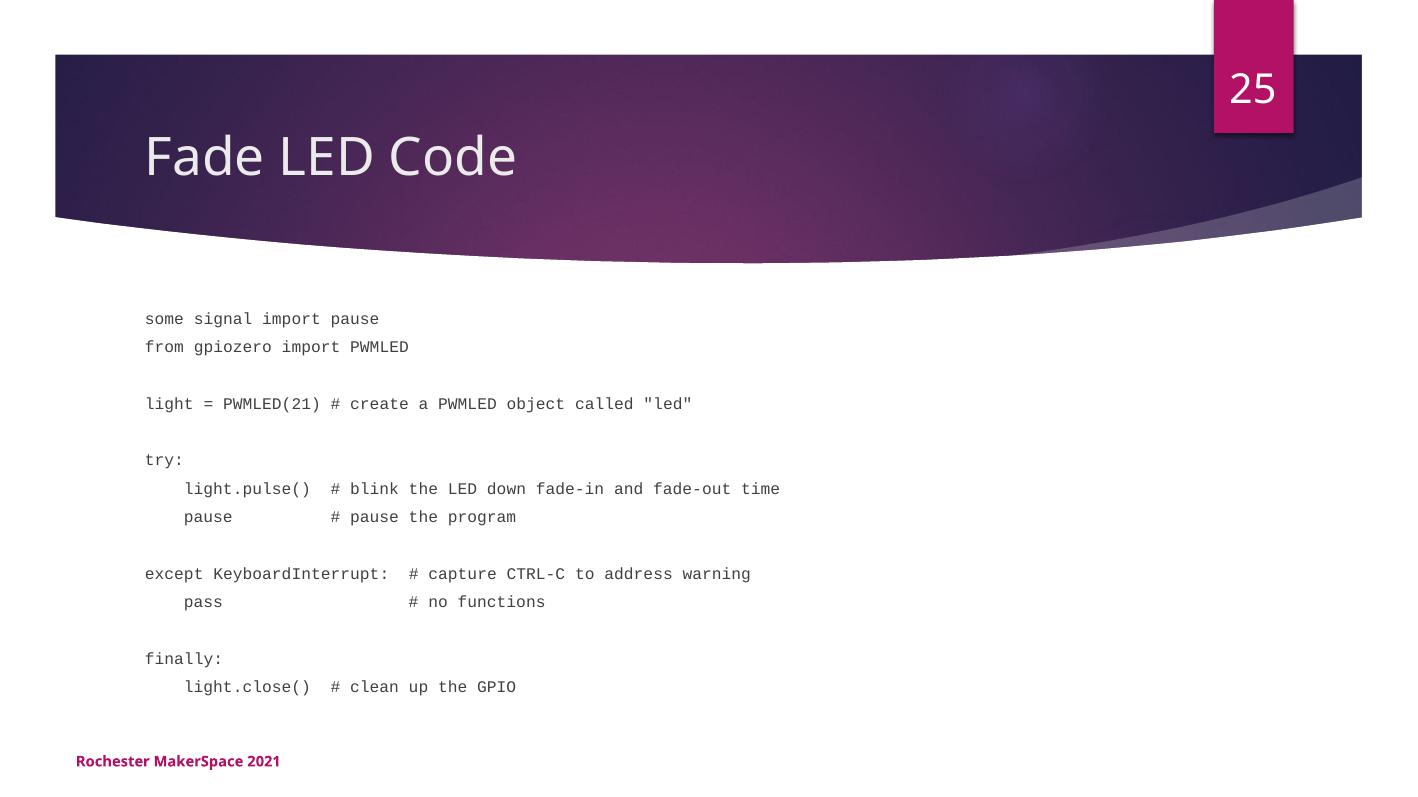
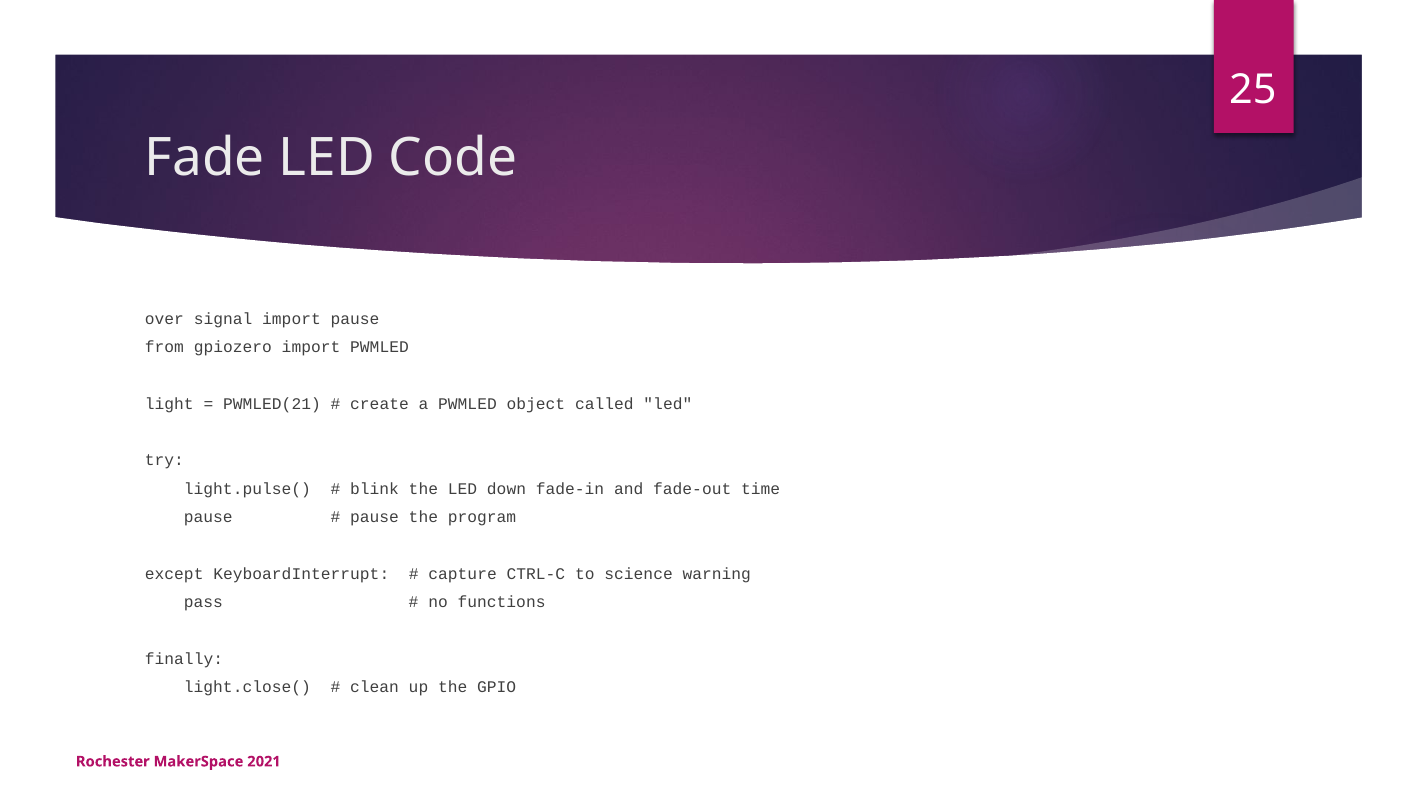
some: some -> over (164, 319)
address: address -> science (639, 574)
